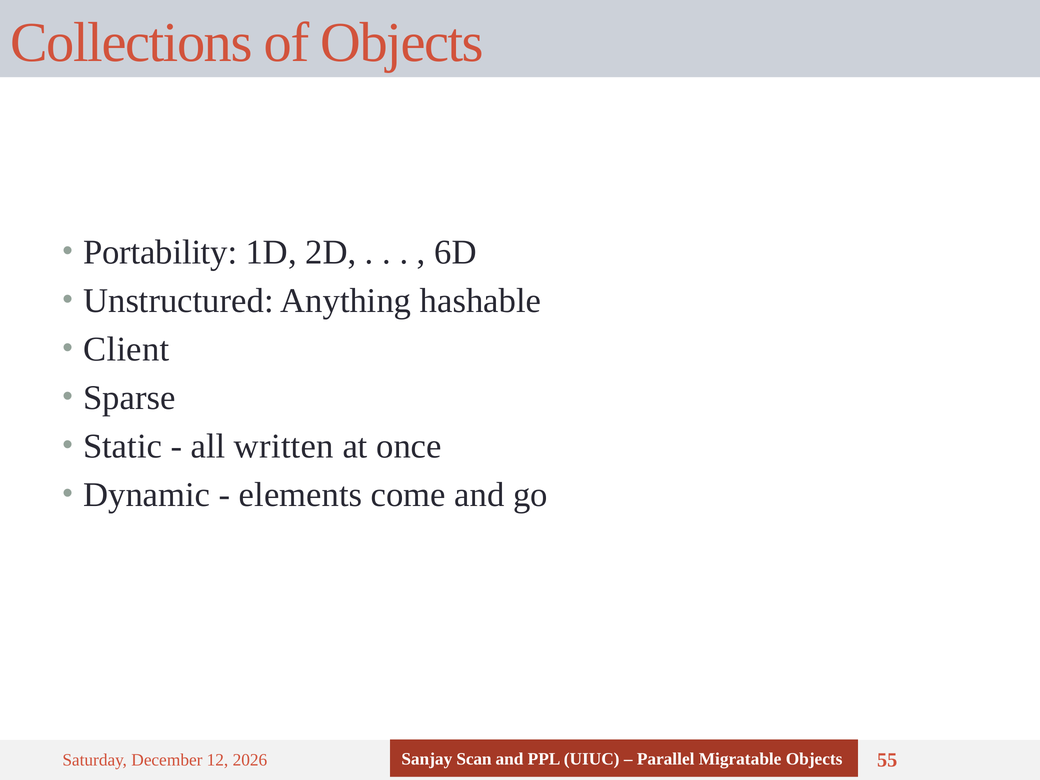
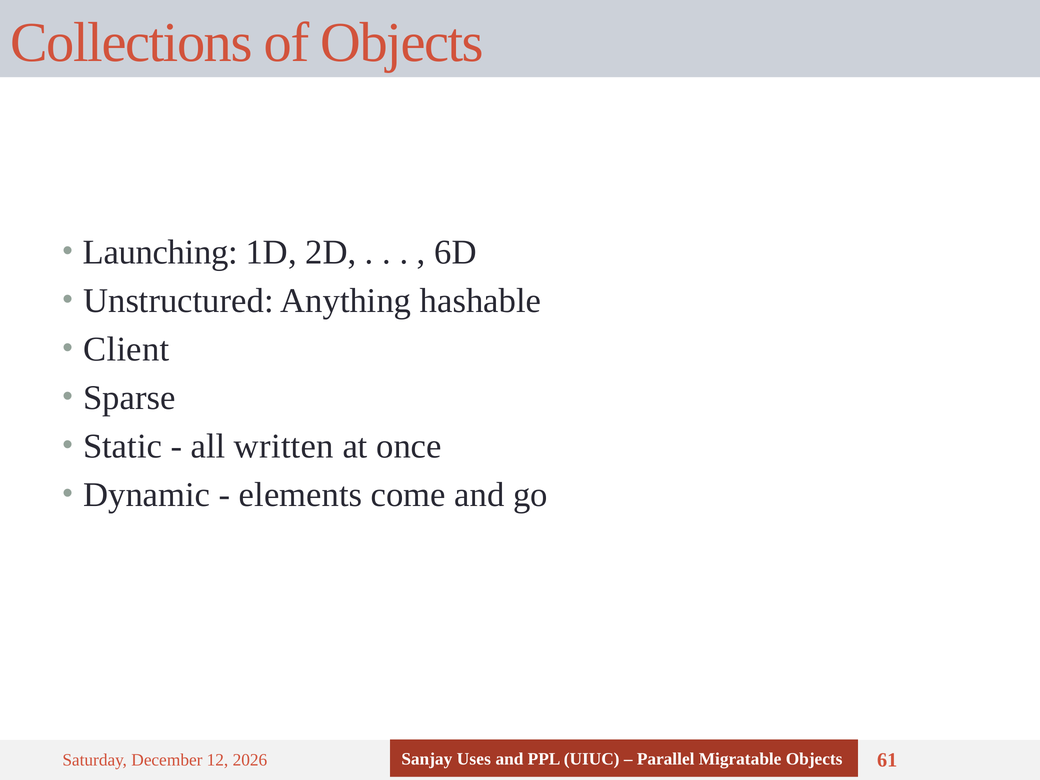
Portability: Portability -> Launching (160, 252)
Scan: Scan -> Uses (474, 759)
55: 55 -> 61 (887, 760)
